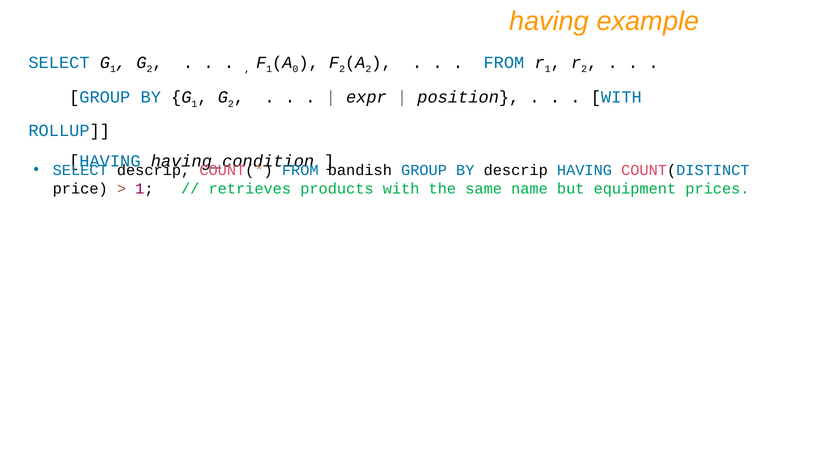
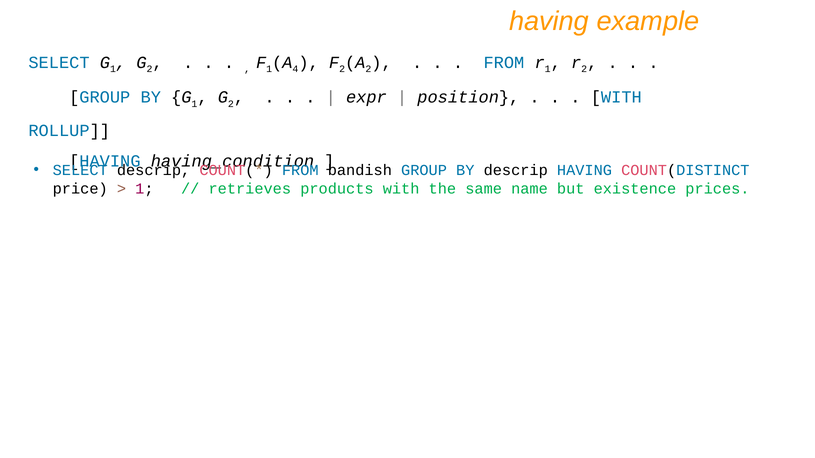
0: 0 -> 4 (295, 69)
equipment: equipment -> existence (635, 189)
